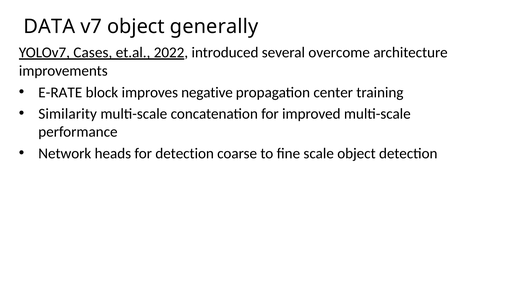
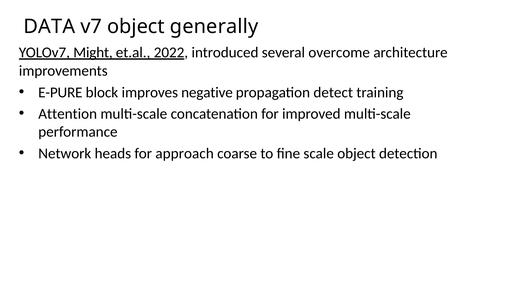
Cases: Cases -> Might (93, 52)
E-RATE: E-RATE -> E-PURE (60, 92)
center: center -> detect (333, 92)
Similarity: Similarity -> Attention (68, 114)
for detection: detection -> approach (185, 153)
